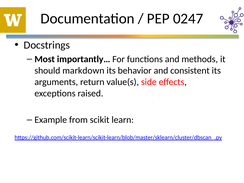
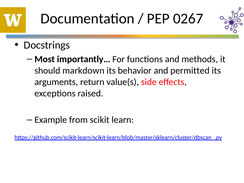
0247: 0247 -> 0267 (188, 19)
consistent: consistent -> permitted (190, 70)
